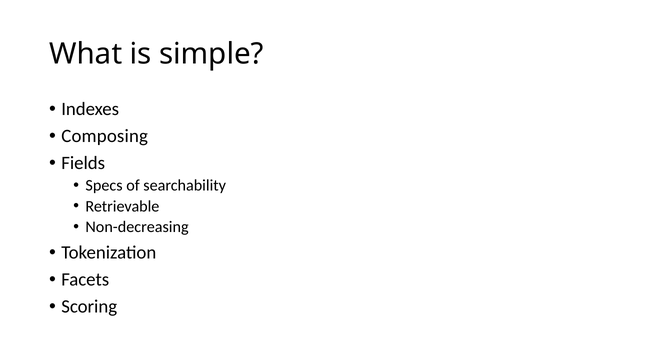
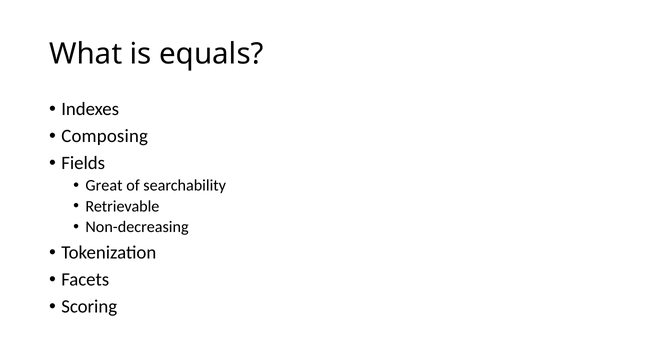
simple: simple -> equals (211, 54)
Specs: Specs -> Great (104, 185)
